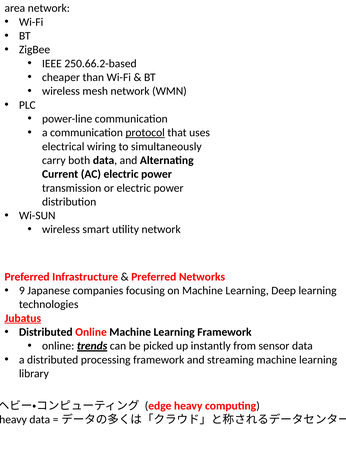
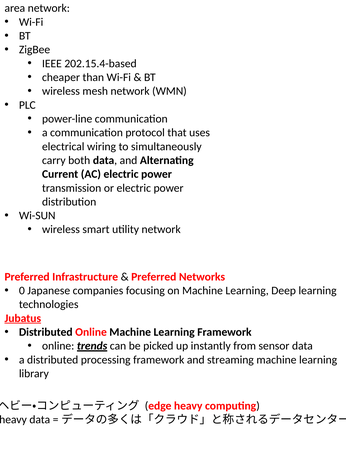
250.66.2-based: 250.66.2-based -> 202.15.4-based (101, 64)
protocol underline: present -> none (145, 133)
9: 9 -> 0 (22, 291)
